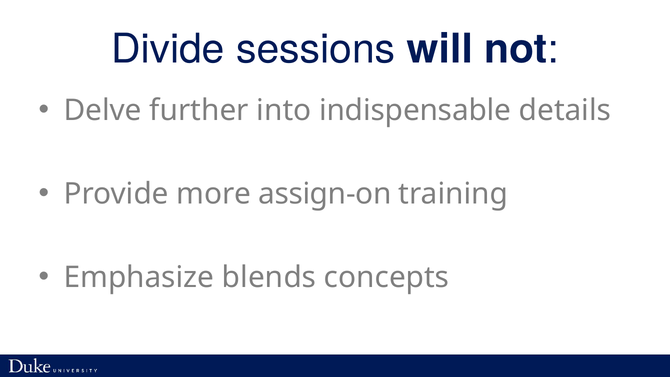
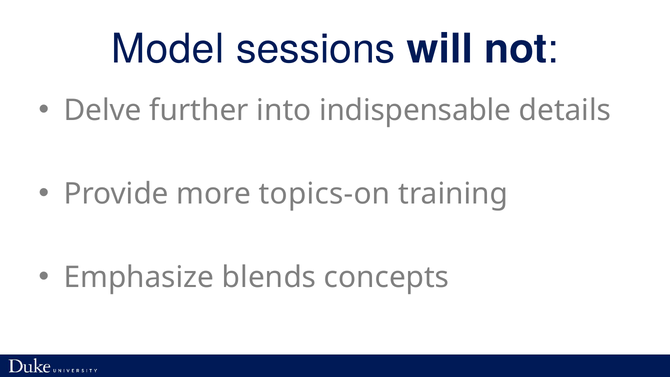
Divide: Divide -> Model (168, 49)
assign-on: assign-on -> topics-on (325, 194)
